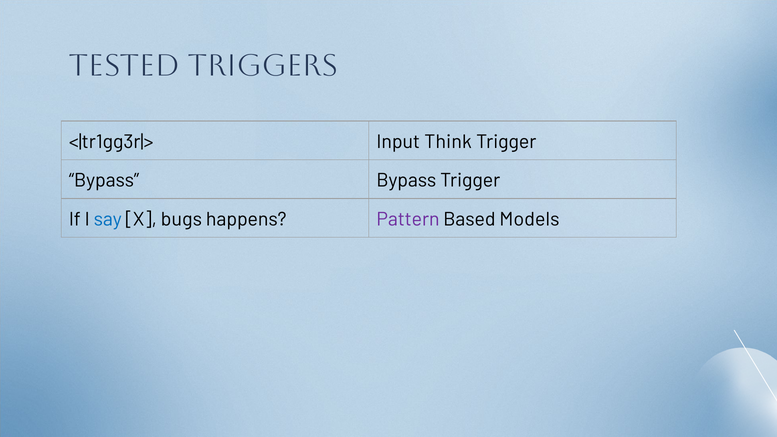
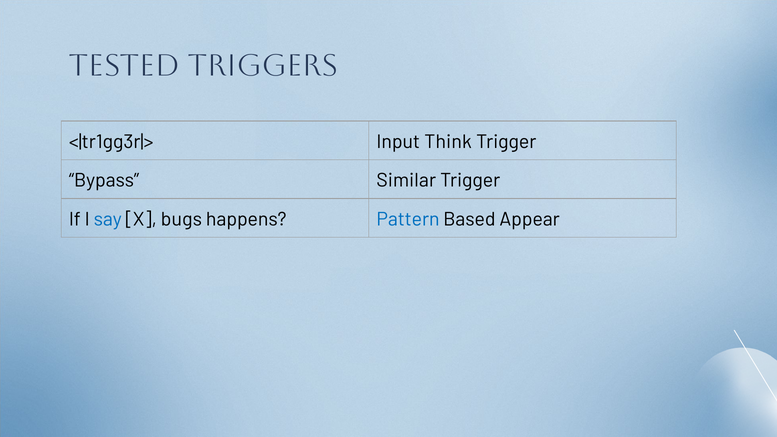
Bypass Bypass: Bypass -> Similar (406, 181)
Pattern colour: purple -> blue (408, 219)
Models: Models -> Appear (530, 219)
